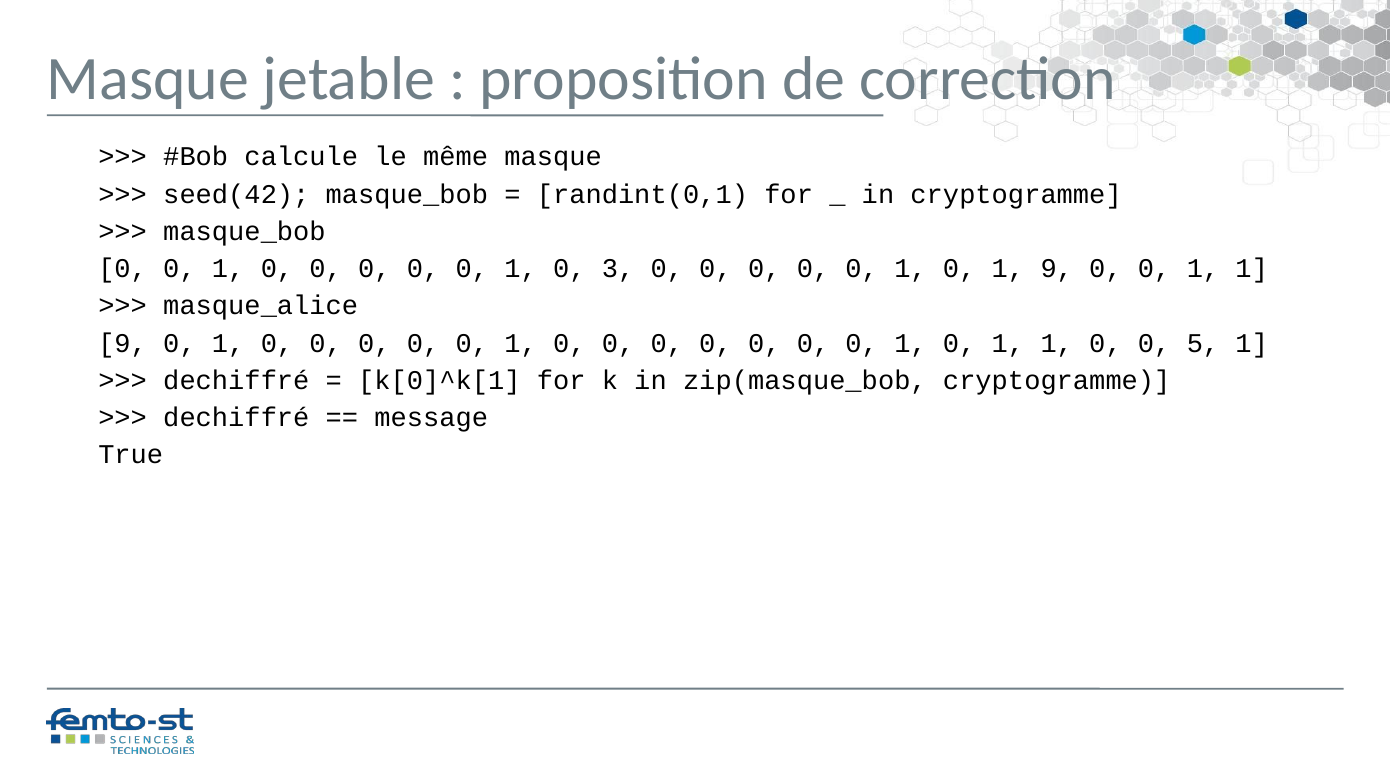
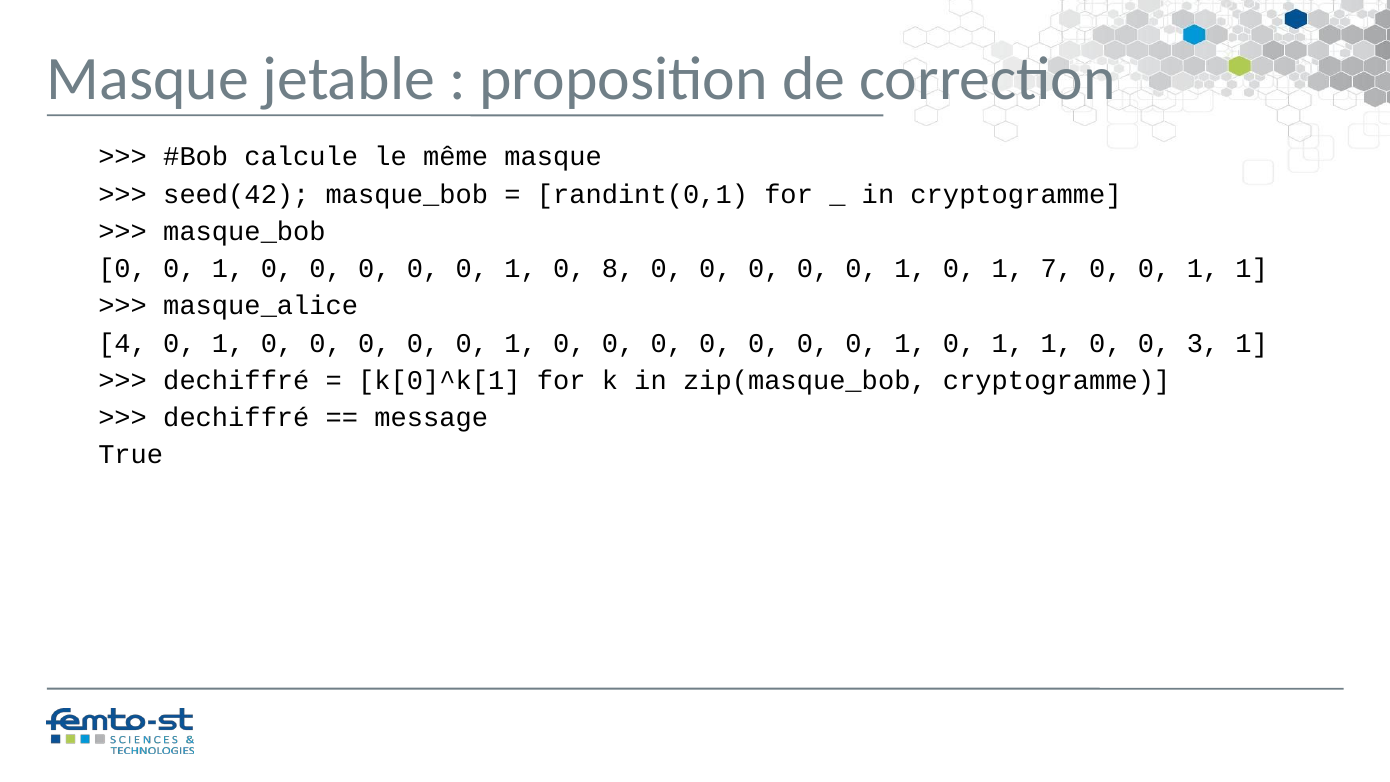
3: 3 -> 8 (618, 269)
1 9: 9 -> 7 (1057, 269)
9: 9 -> 4 (123, 343)
5: 5 -> 3 (1203, 343)
